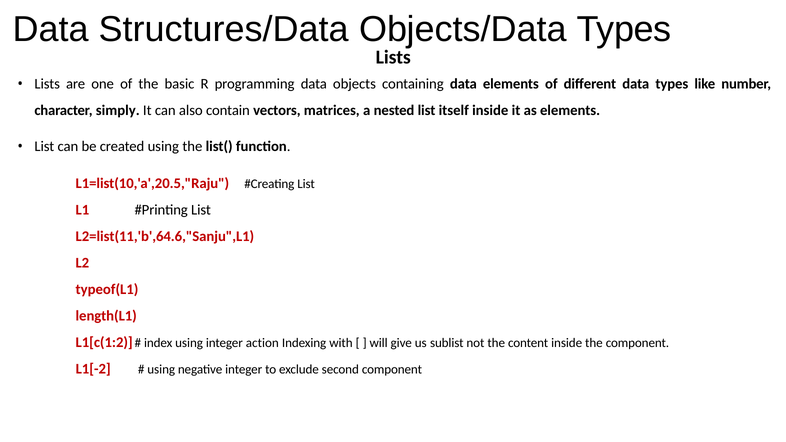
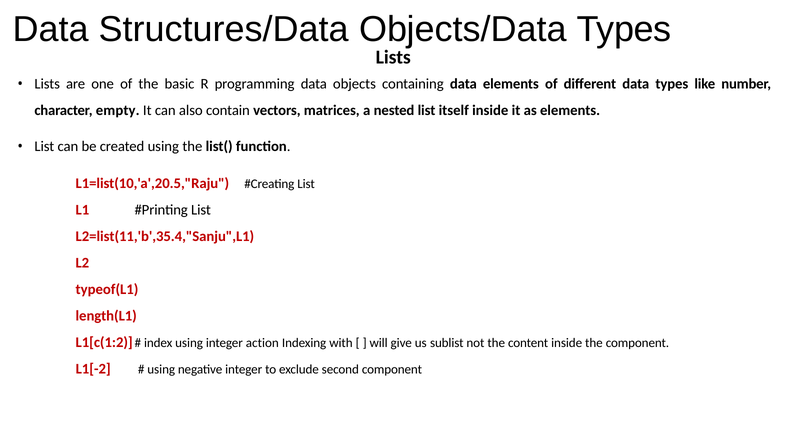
simply: simply -> empty (118, 111)
L2=list(11,'b',64.6,"Sanju",L1: L2=list(11,'b',64.6,"Sanju",L1 -> L2=list(11,'b',35.4,"Sanju",L1 (165, 236)
